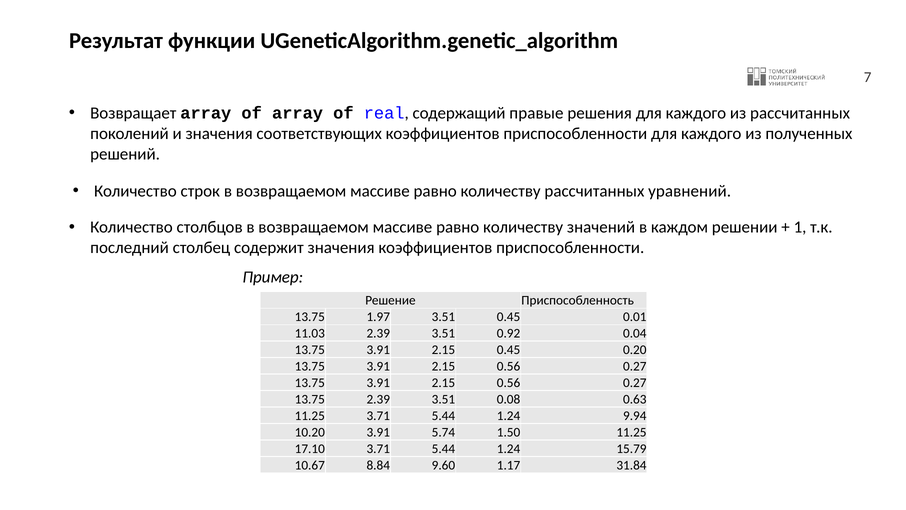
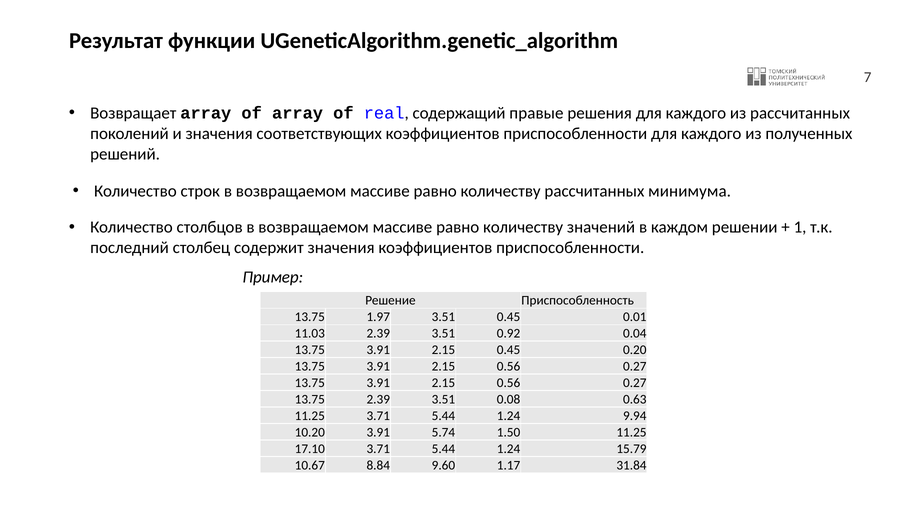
уравнений: уравнений -> минимума (690, 191)
